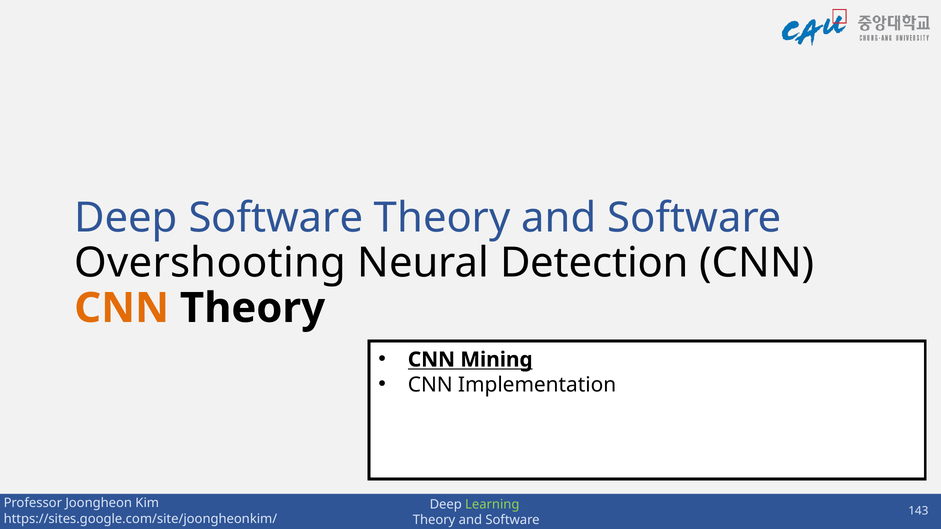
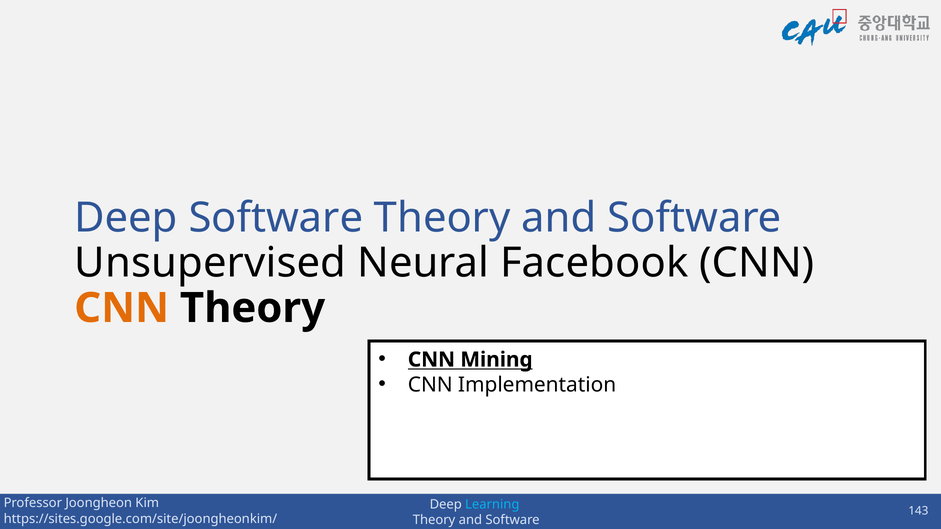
Overshooting: Overshooting -> Unsupervised (210, 263)
Detection: Detection -> Facebook (594, 263)
Learning colour: light green -> light blue (492, 505)
